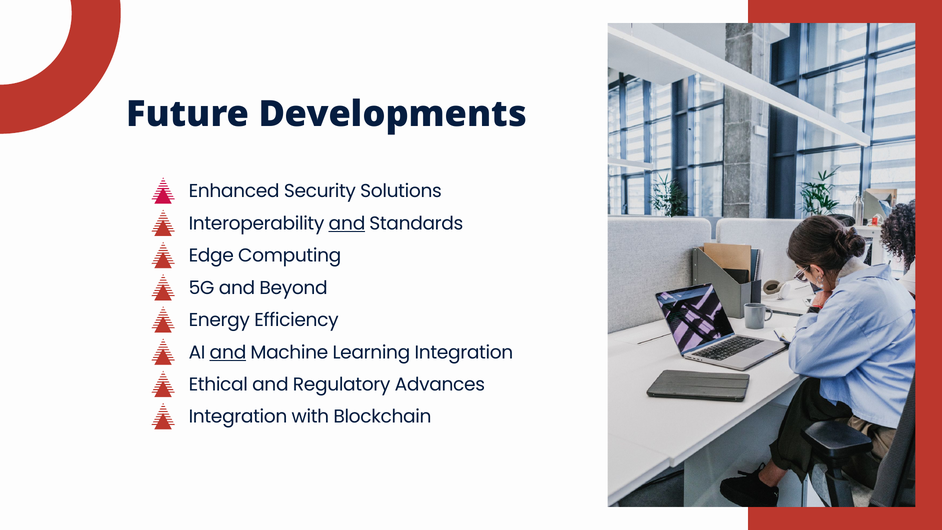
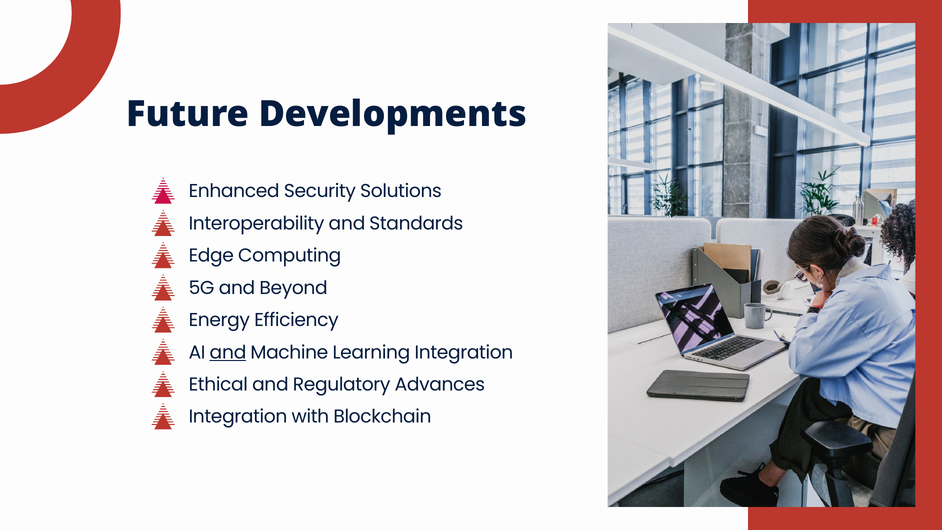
and underline: present -> none (347, 223)
